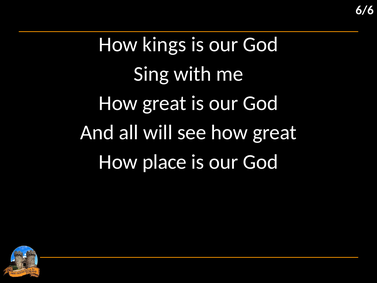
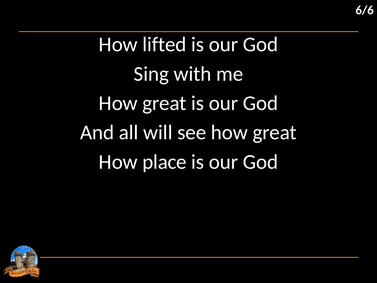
kings: kings -> lifted (164, 44)
